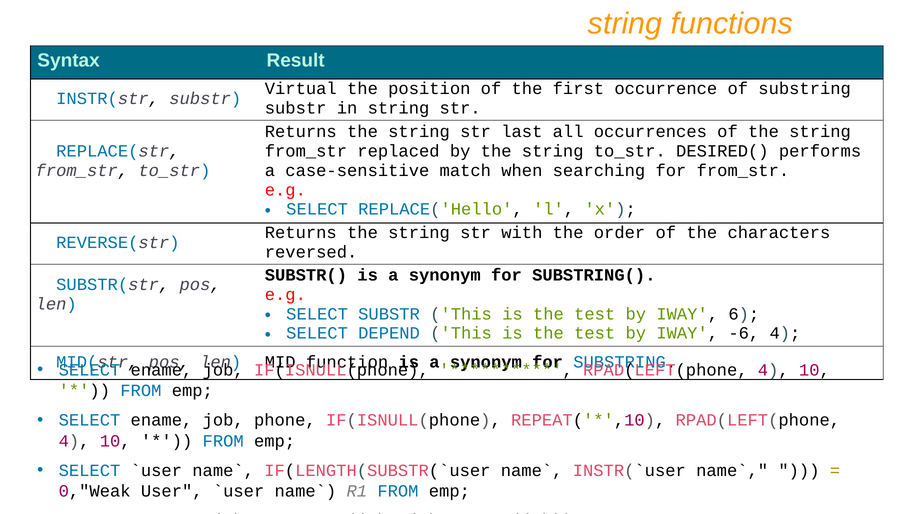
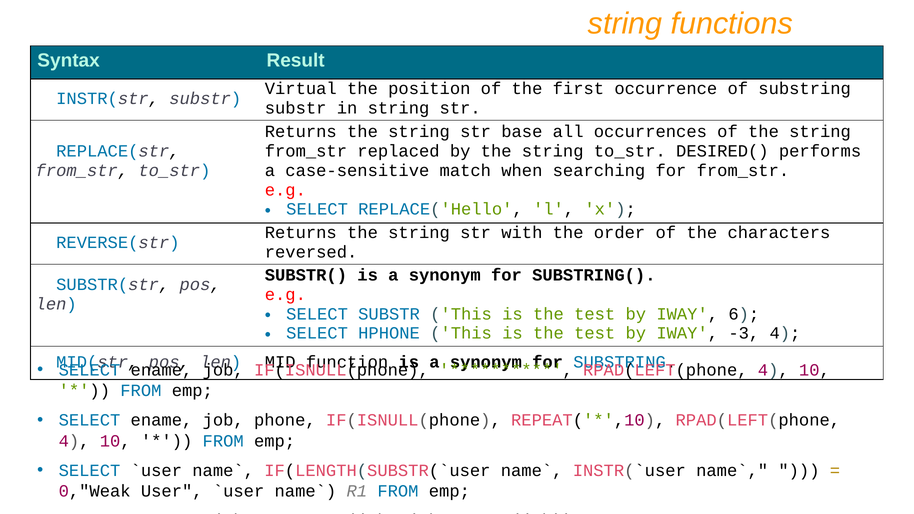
last: last -> base (522, 132)
DEPEND: DEPEND -> HPHONE (389, 333)
-6: -6 -> -3 (744, 333)
